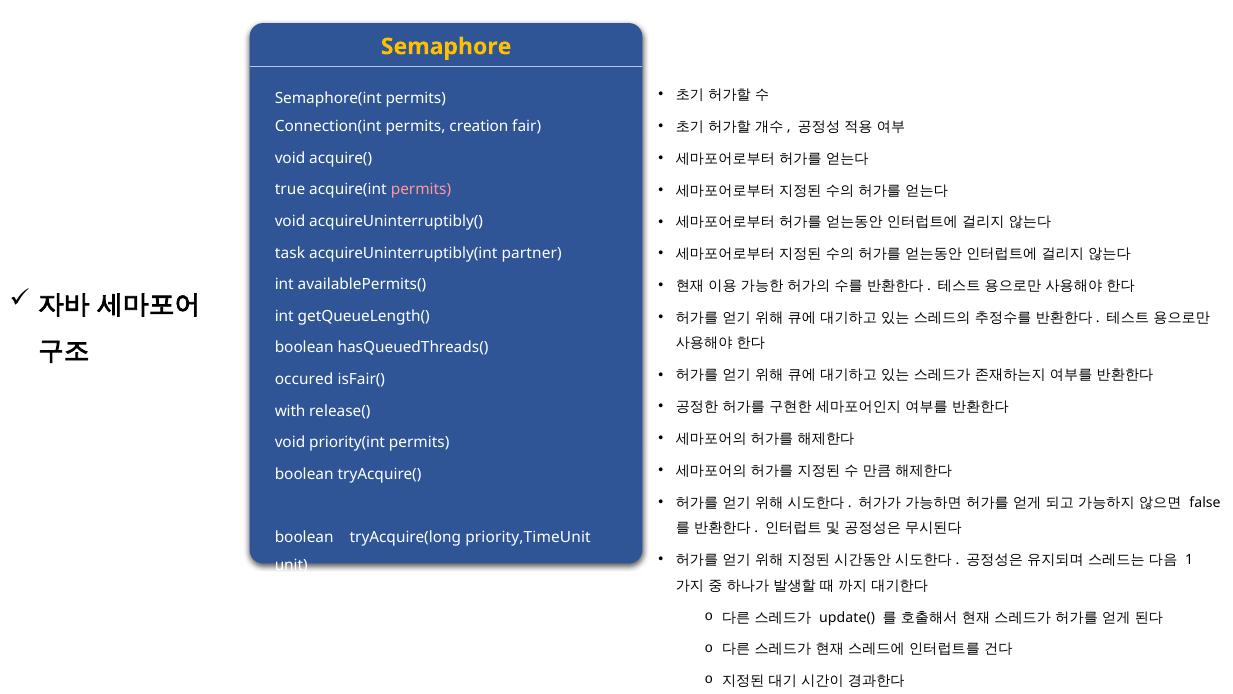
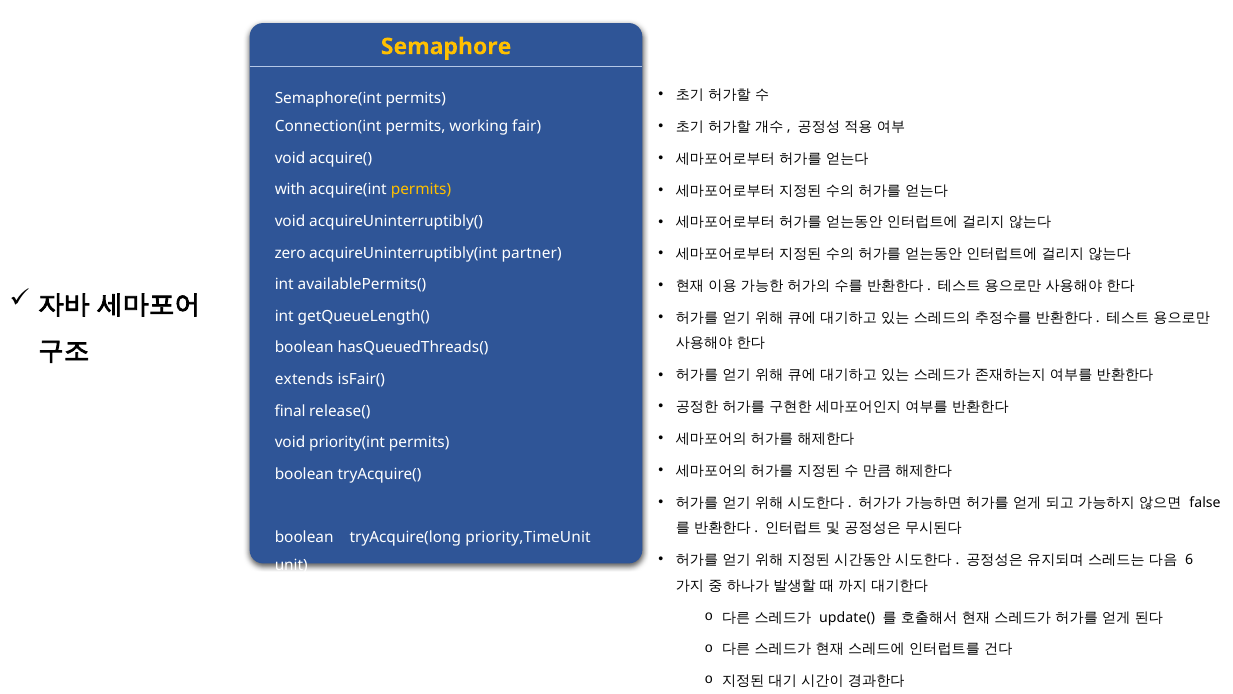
creation: creation -> working (479, 126)
true: true -> with (290, 190)
permits colour: pink -> yellow (421, 190)
task: task -> zero (290, 253)
occured: occured -> extends (304, 379)
with: with -> final (290, 411)
1: 1 -> 6 (1189, 560)
